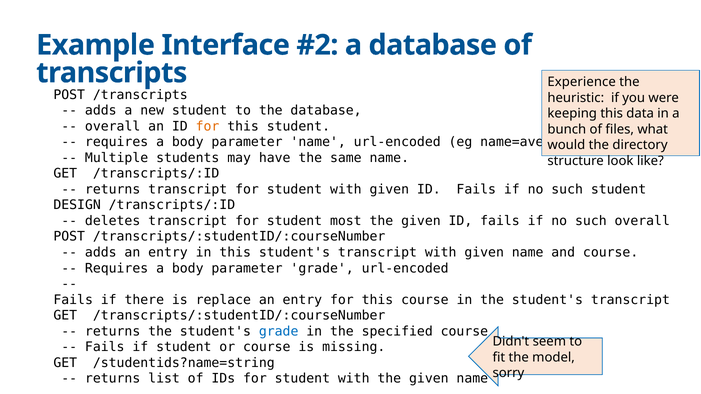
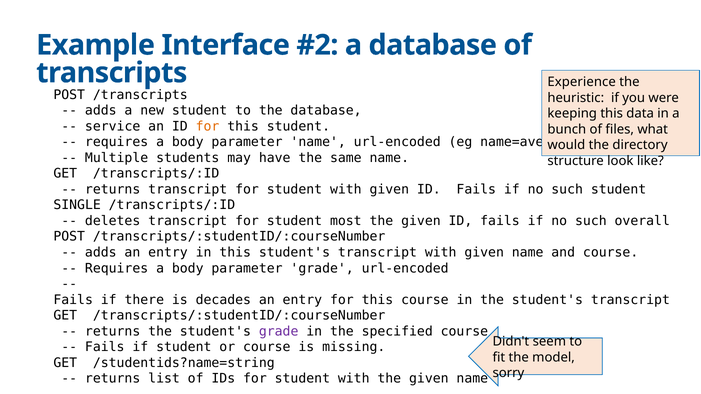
overall: overall -> service (113, 126)
DESIGN: DESIGN -> SINGLE (77, 205)
replace: replace -> decades (223, 300)
grade colour: blue -> purple (279, 331)
